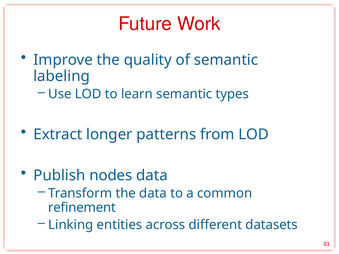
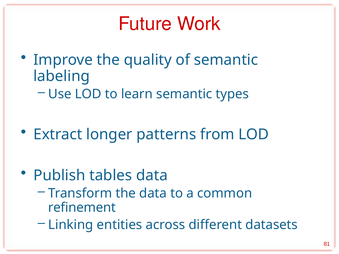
nodes: nodes -> tables (111, 176)
